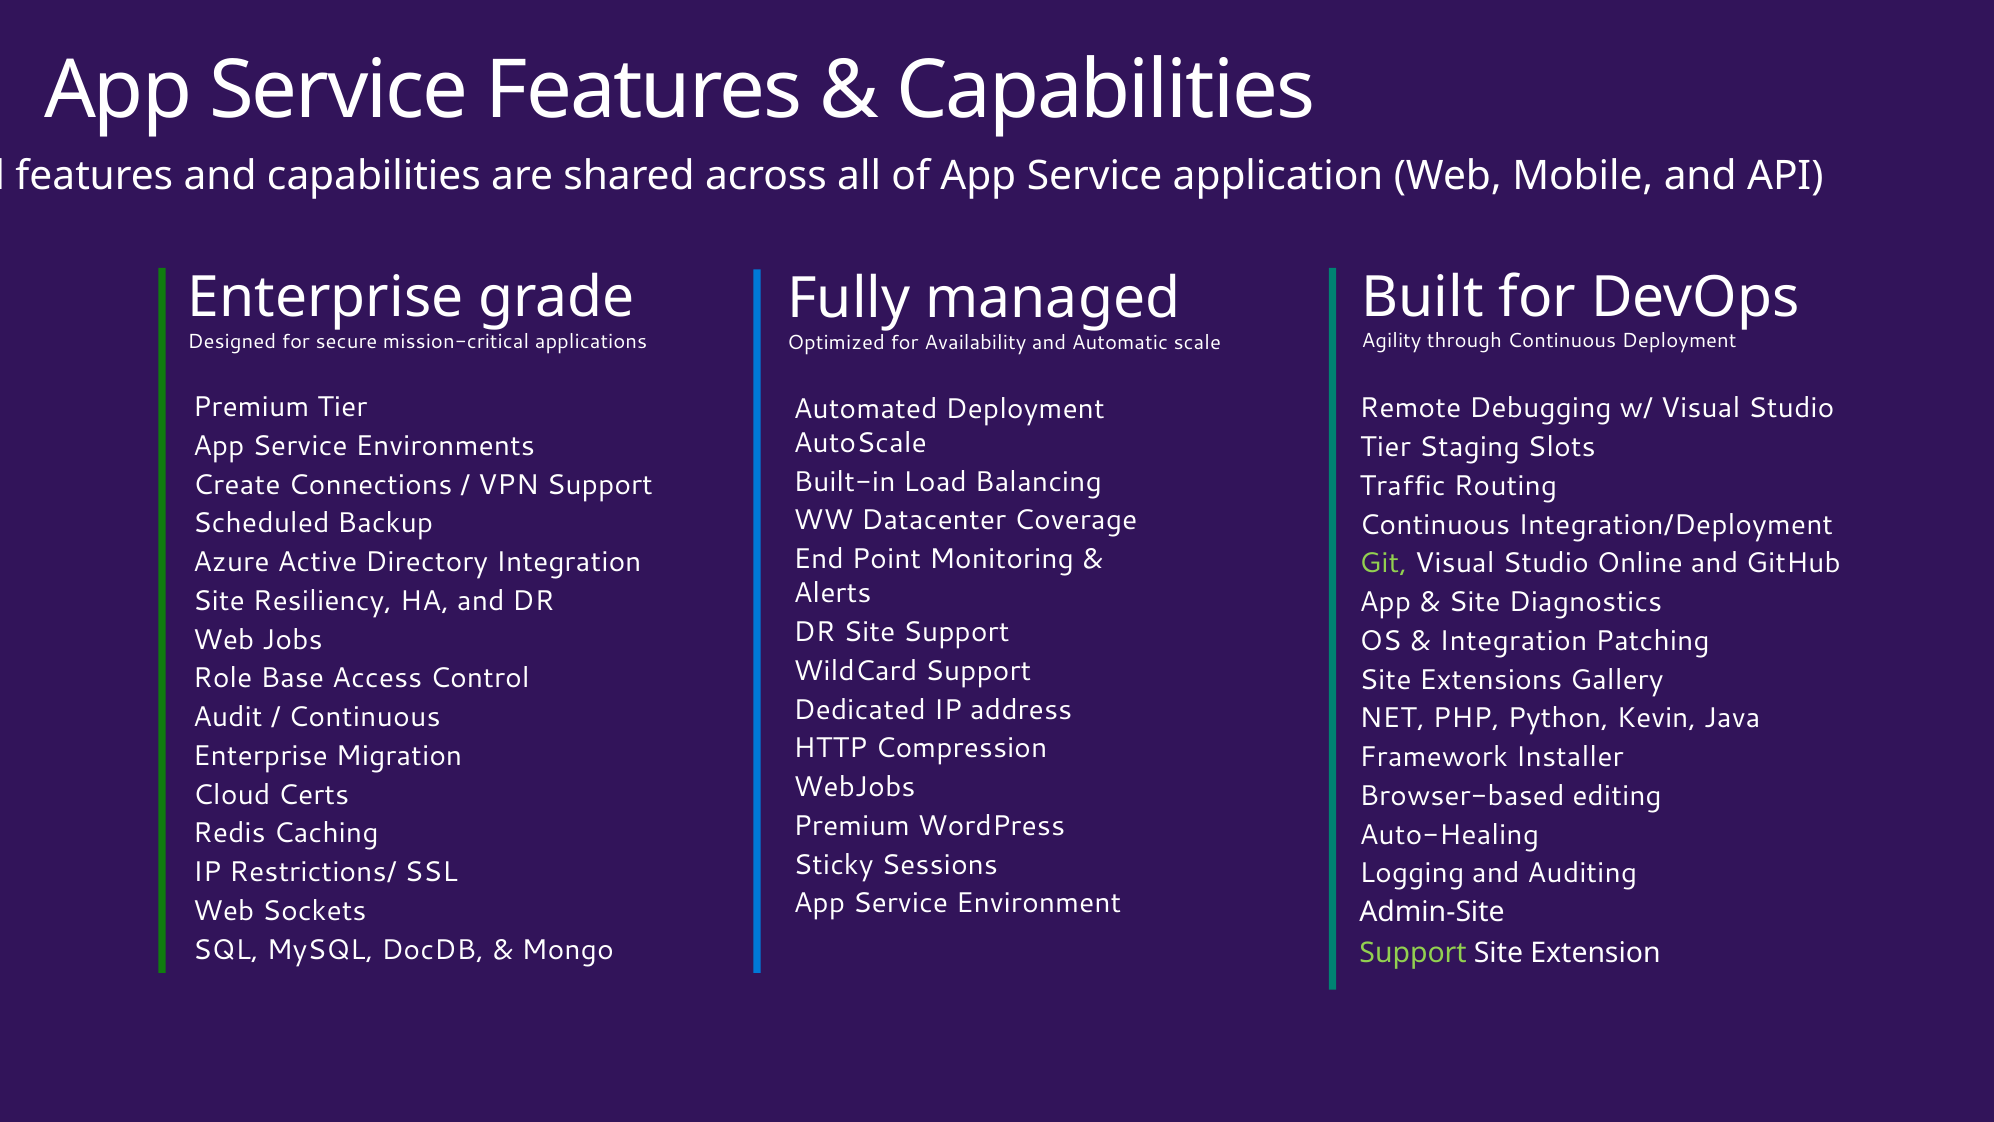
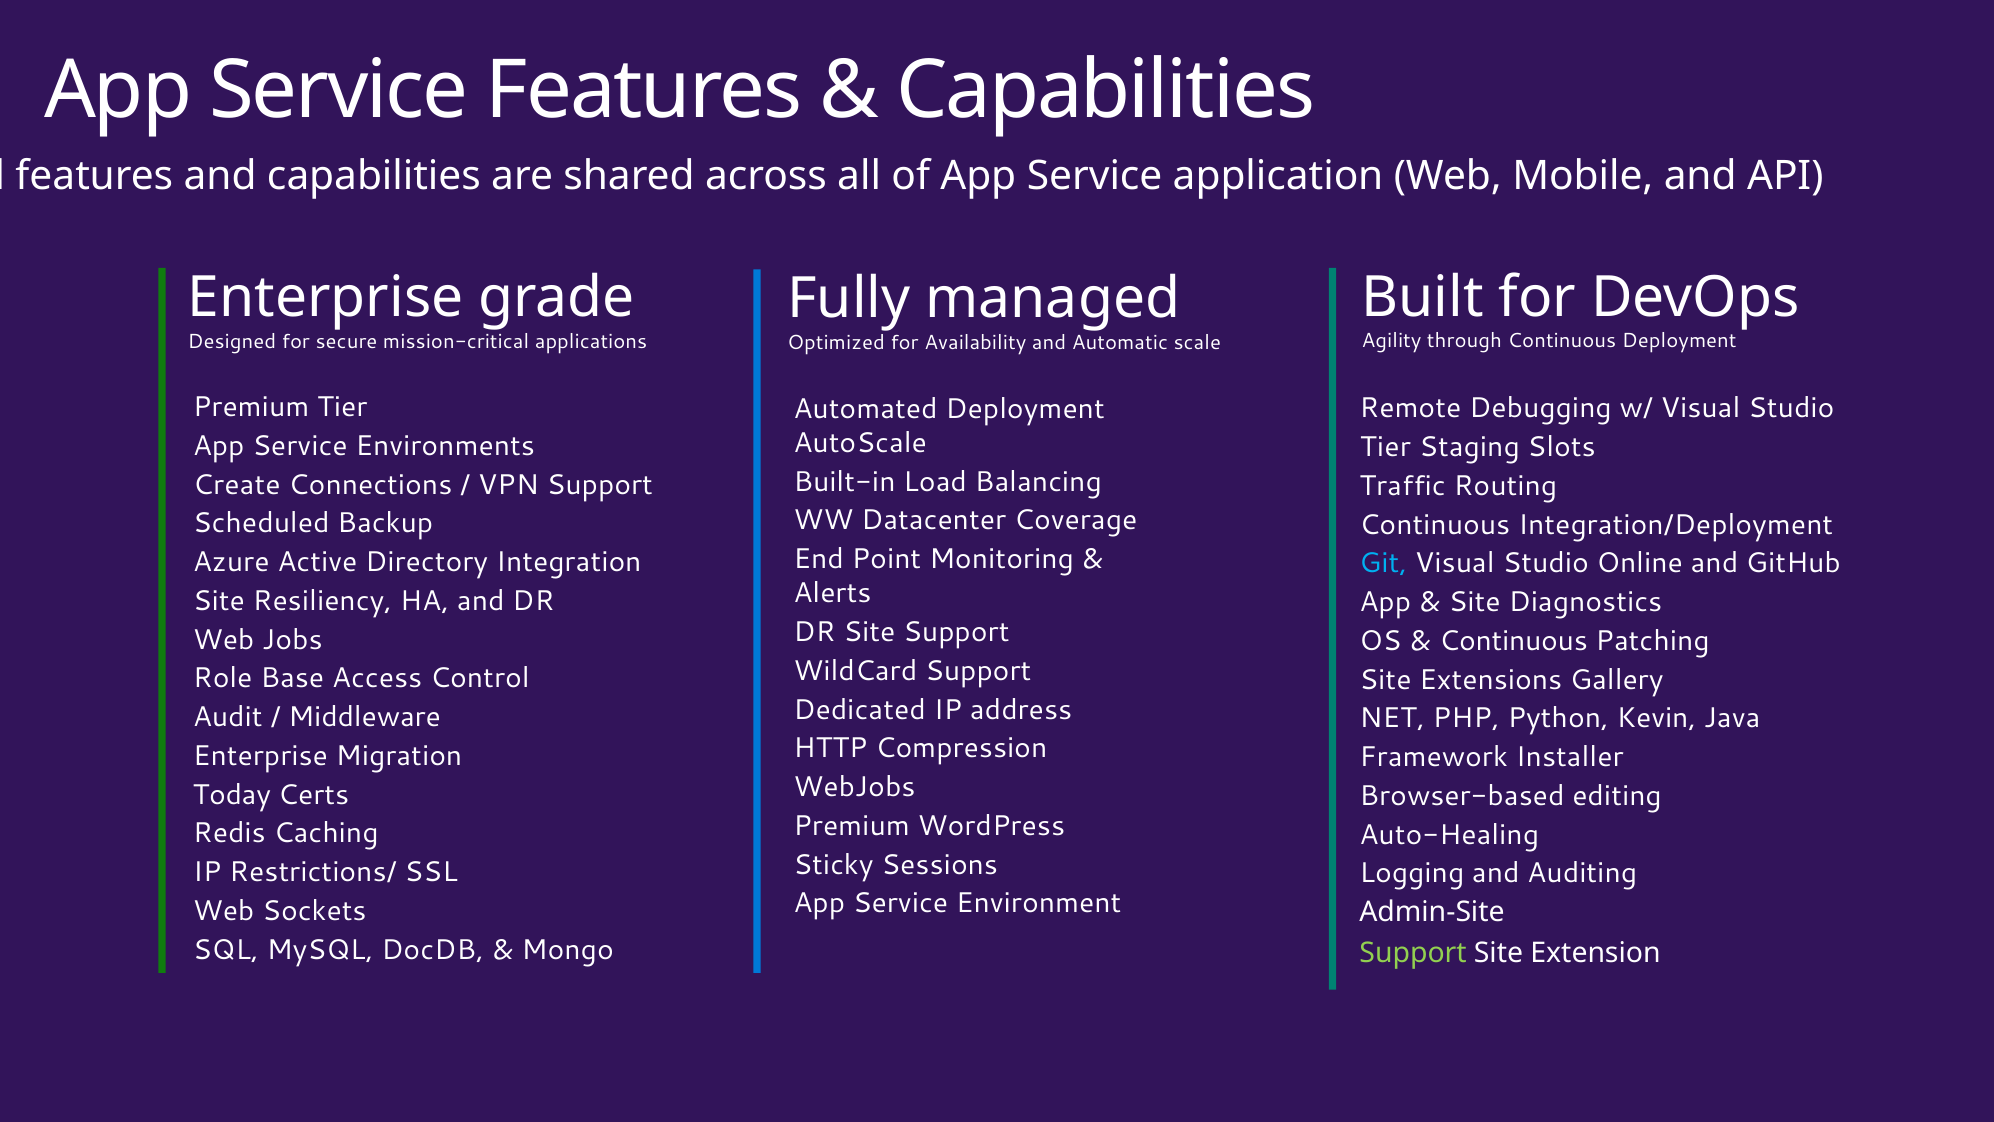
Git colour: light green -> light blue (1383, 563)
Integration: Integration -> Continuous (1514, 641)
Continuous: Continuous -> Middleware (365, 717)
Cloud: Cloud -> Today (232, 795)
